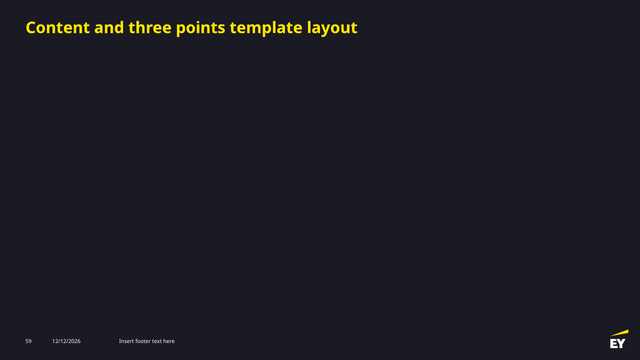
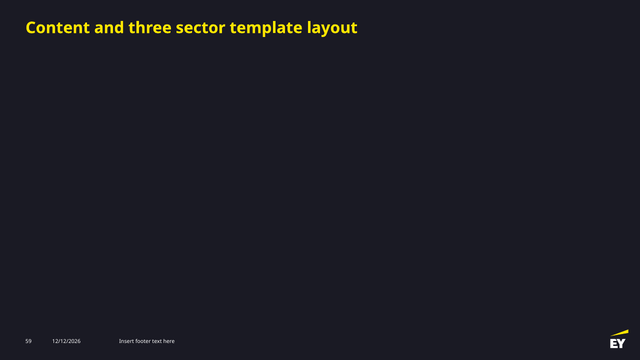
points: points -> sector (201, 28)
